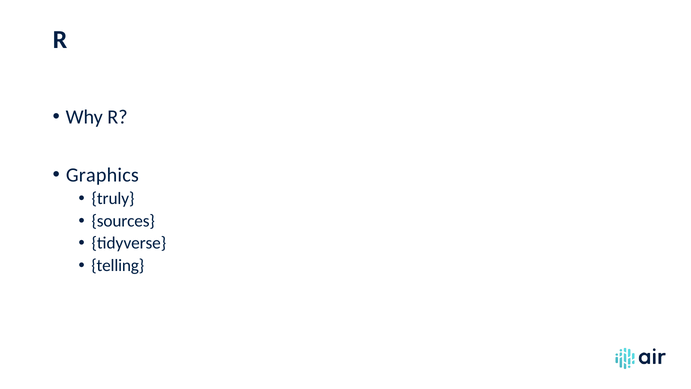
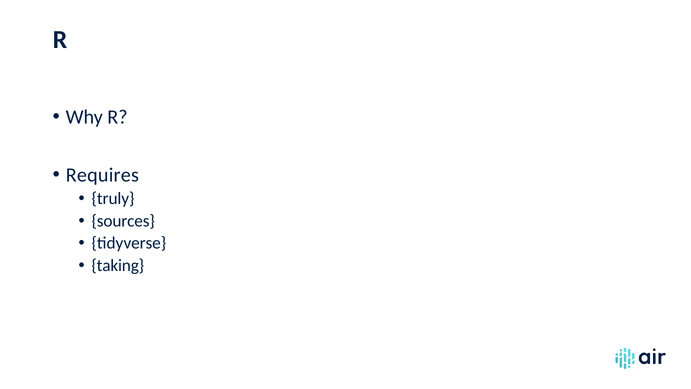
Graphics: Graphics -> Requires (102, 175)
telling: telling -> taking (118, 265)
